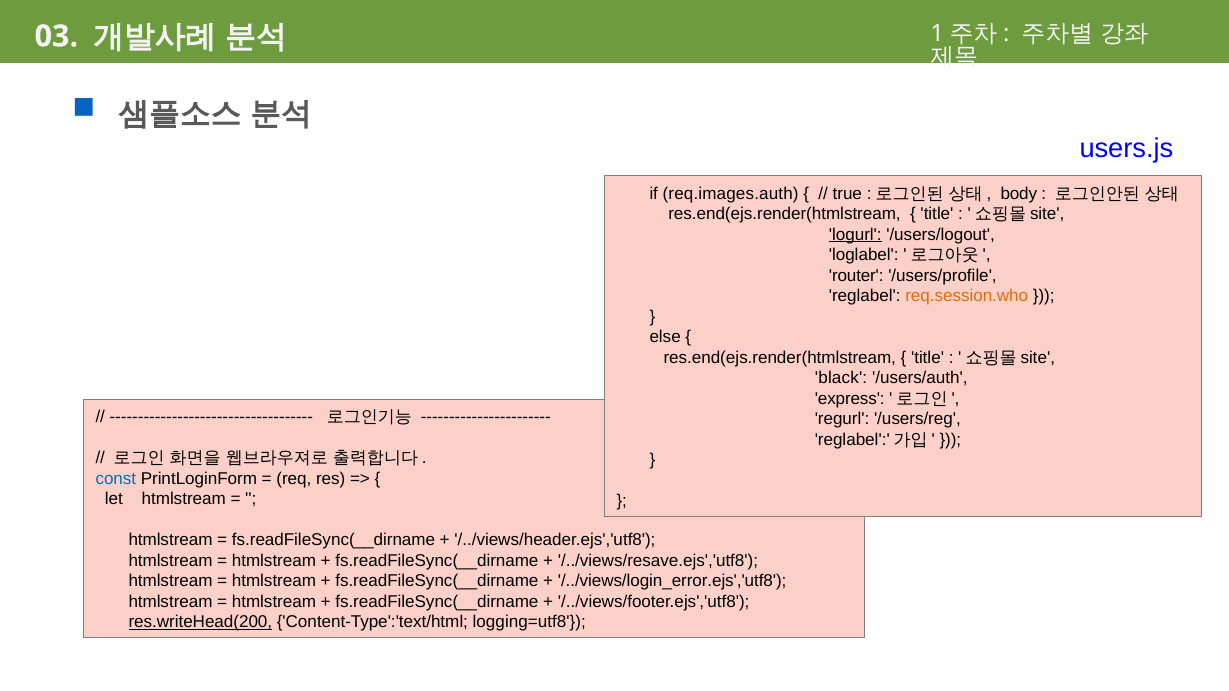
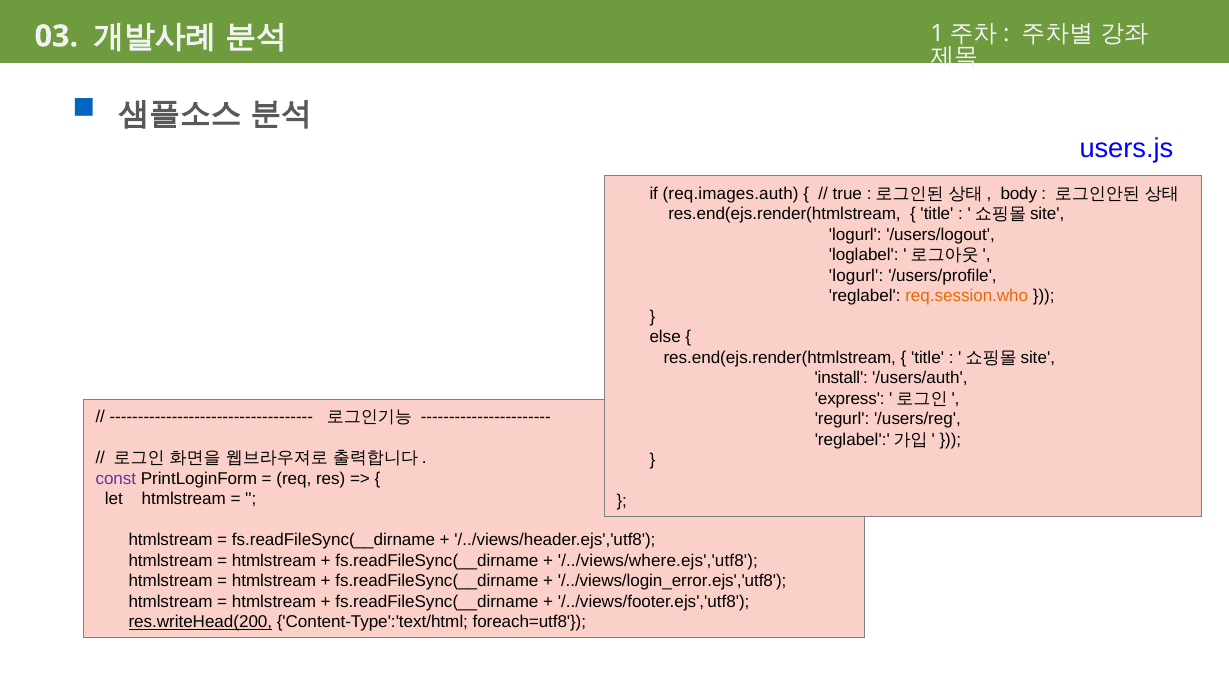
logurl underline: present -> none (855, 235)
router: router -> logurl (856, 276)
black: black -> install (841, 378)
const colour: blue -> purple (116, 479)
/../views/resave.ejs','utf8: /../views/resave.ejs','utf8 -> /../views/where.ejs','utf8 (658, 561)
logging=utf8: logging=utf8 -> foreach=utf8 (529, 622)
